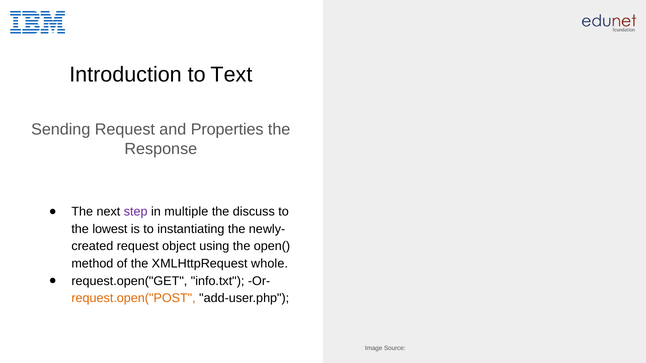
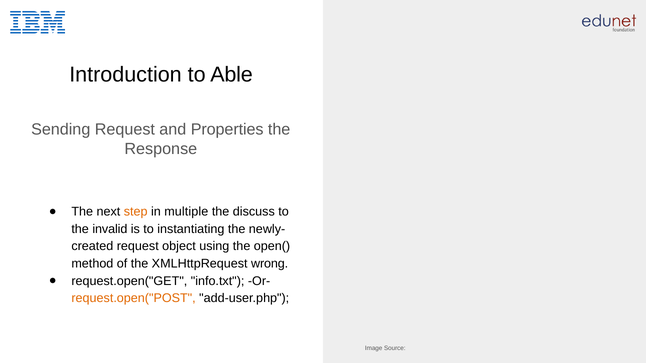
Text: Text -> Able (232, 75)
step colour: purple -> orange (136, 212)
lowest: lowest -> invalid (110, 229)
whole: whole -> wrong (270, 264)
